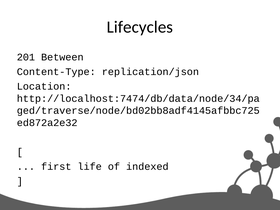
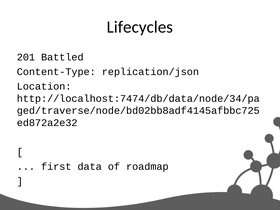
Between: Between -> Battled (62, 57)
life: life -> data (90, 167)
indexed: indexed -> roadmap (147, 167)
